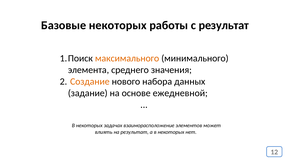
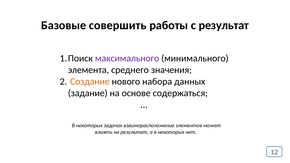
Базовые некоторых: некоторых -> совершить (118, 25)
максимального colour: orange -> purple (127, 58)
ежедневной: ежедневной -> содержаться (180, 93)
